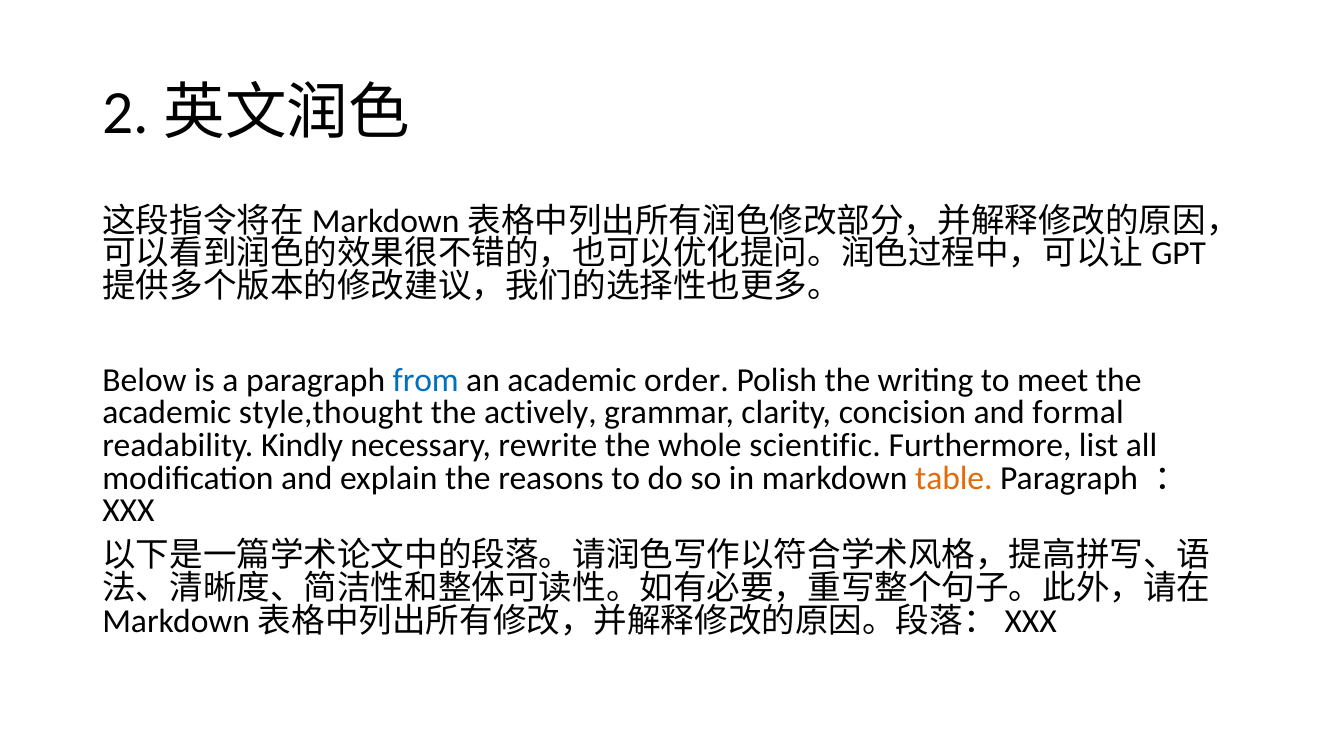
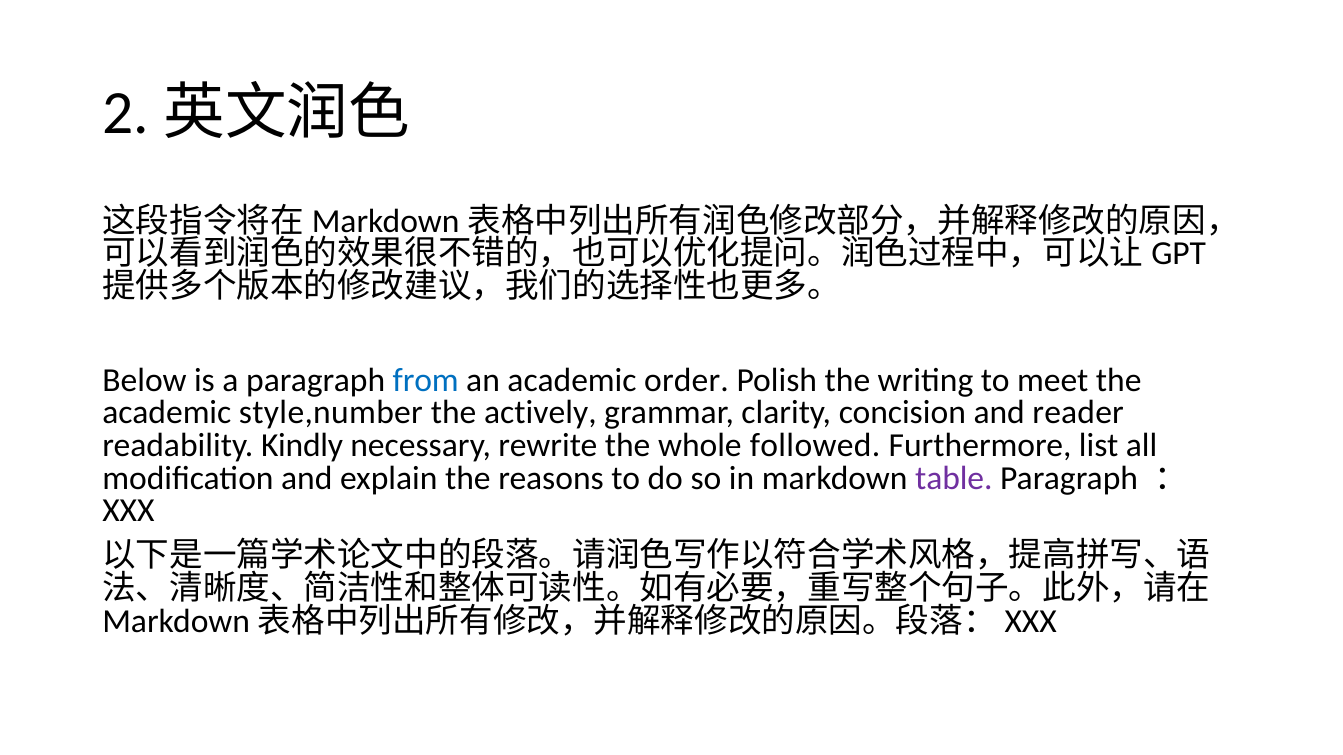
style,thought: style,thought -> style,number (331, 413)
formal: formal -> reader (1078, 413)
scientific: scientific -> followed (815, 446)
table colour: orange -> purple (954, 478)
